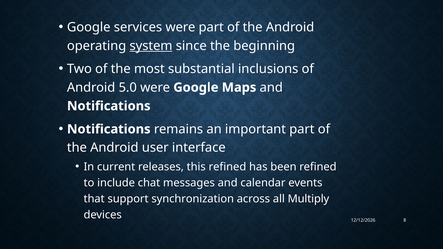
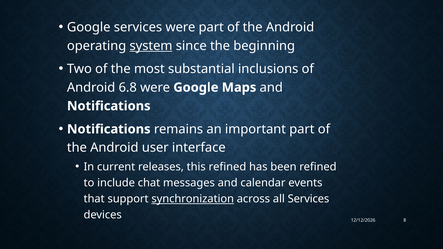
5.0: 5.0 -> 6.8 (128, 88)
synchronization underline: none -> present (193, 199)
all Multiply: Multiply -> Services (308, 199)
